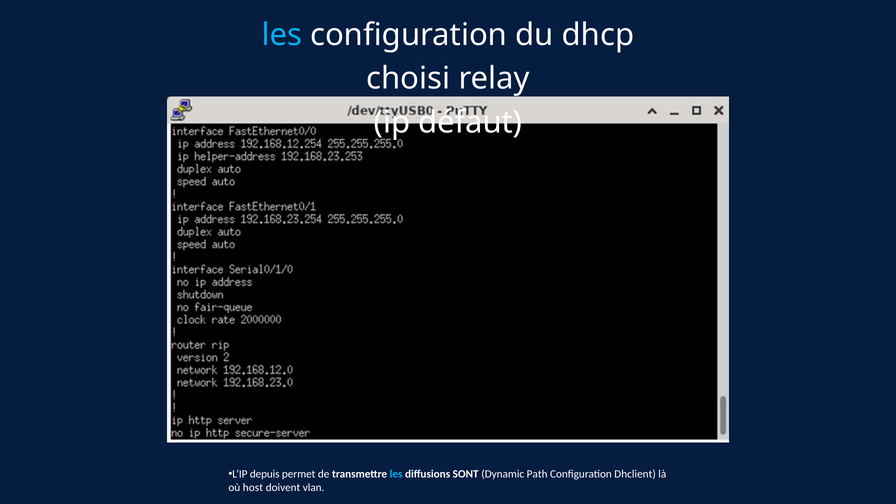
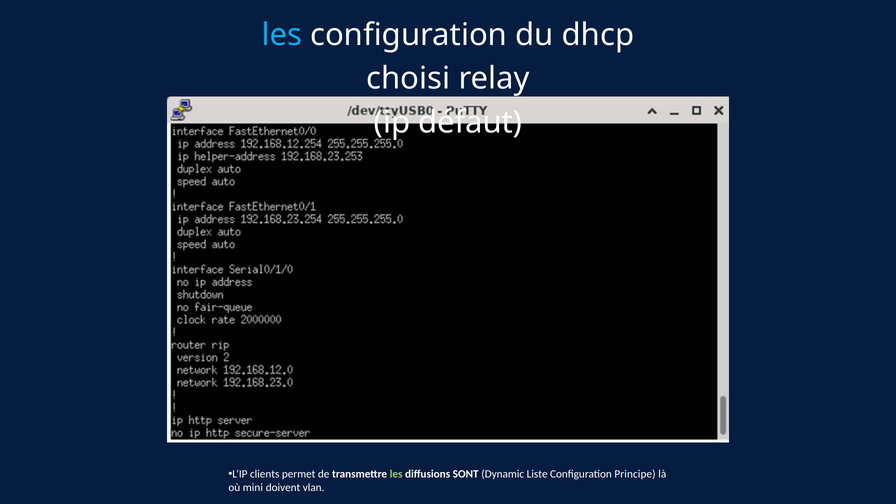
depuis: depuis -> clients (265, 474)
les colour: light blue -> light green (396, 474)
Path: Path -> Liste (537, 474)
Dhclient: Dhclient -> Principe (635, 474)
host: host -> mini (253, 487)
